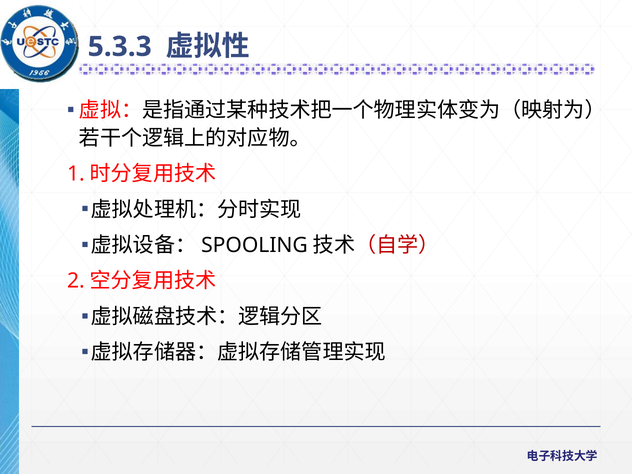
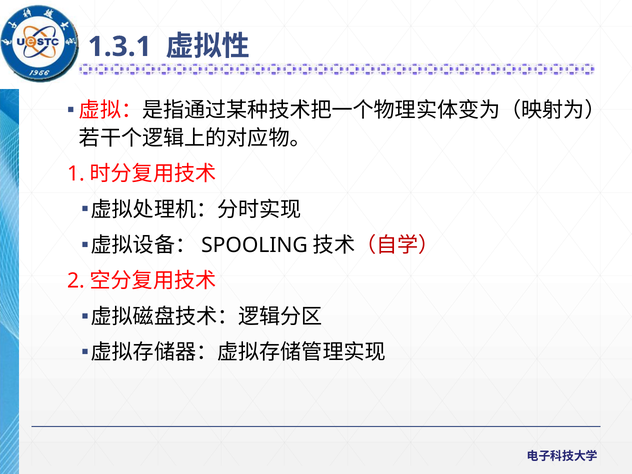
5.3.3: 5.3.3 -> 1.3.1 (120, 47)
